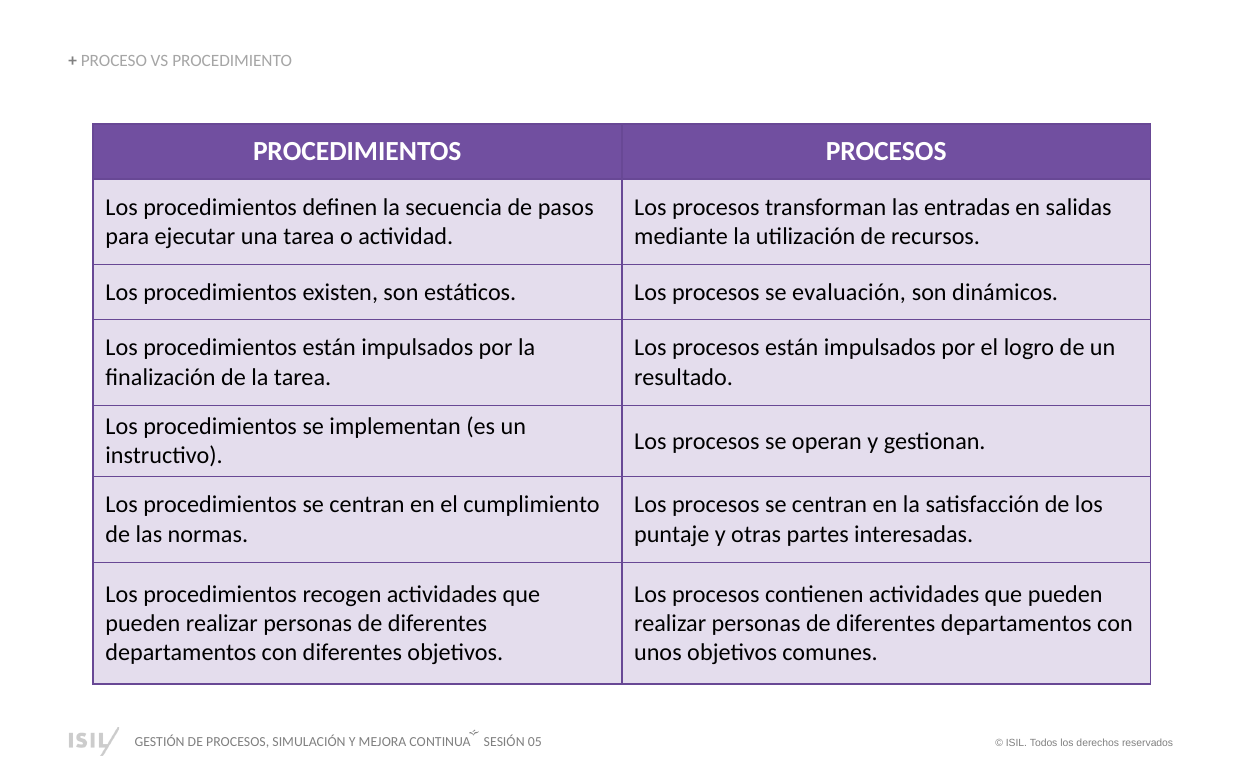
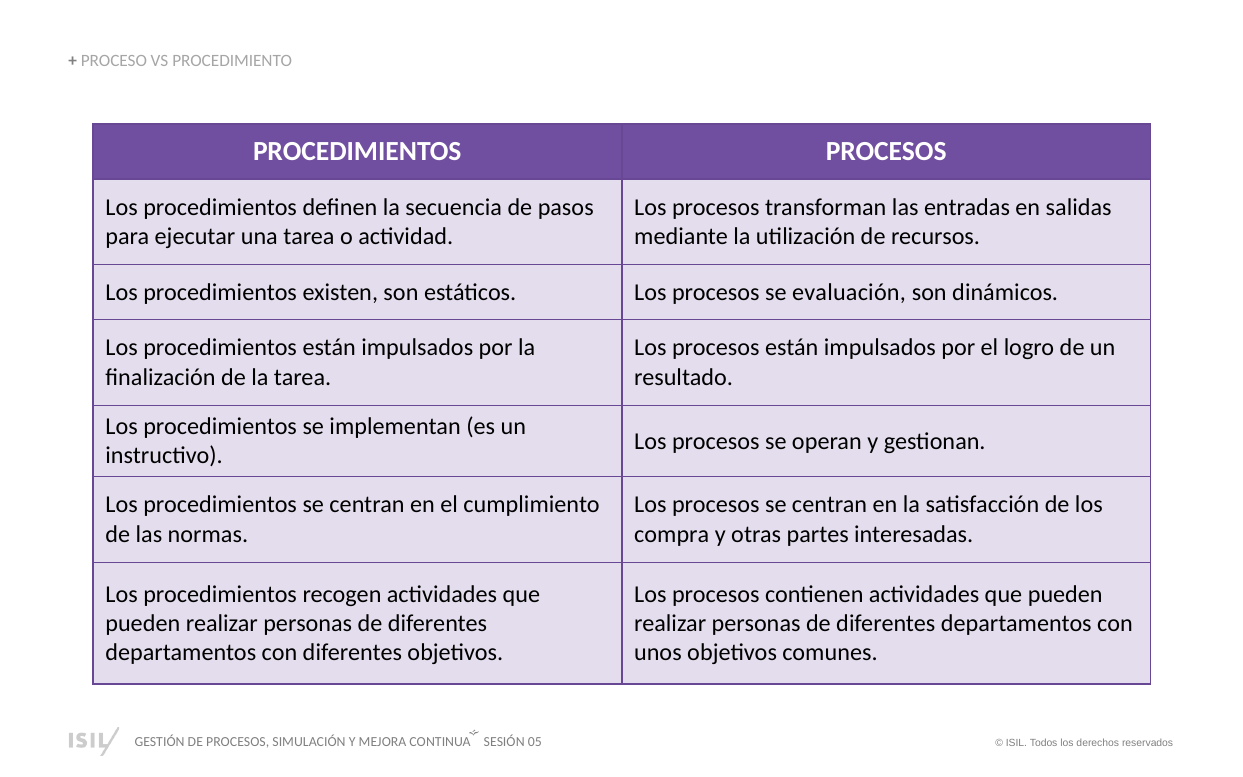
puntaje: puntaje -> compra (672, 534)
